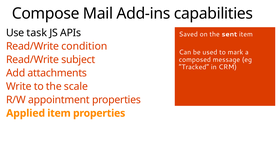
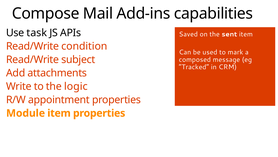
scale: scale -> logic (76, 86)
Applied: Applied -> Module (26, 113)
